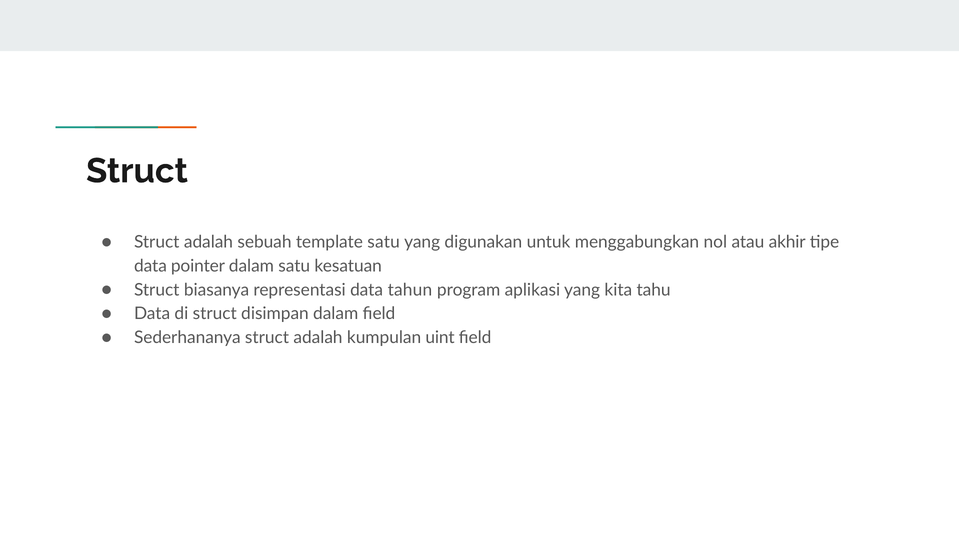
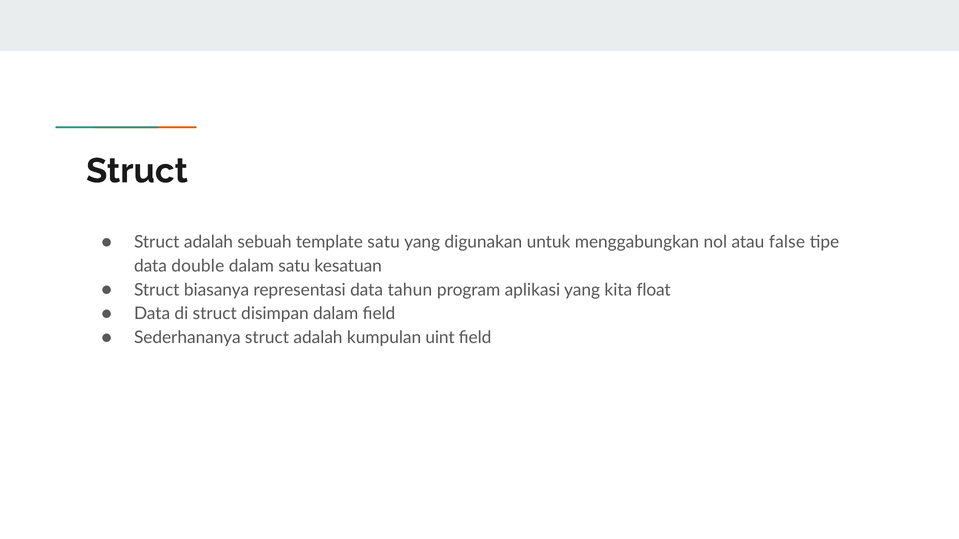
akhir: akhir -> false (787, 242)
pointer: pointer -> double (198, 266)
tahu: tahu -> float (654, 290)
